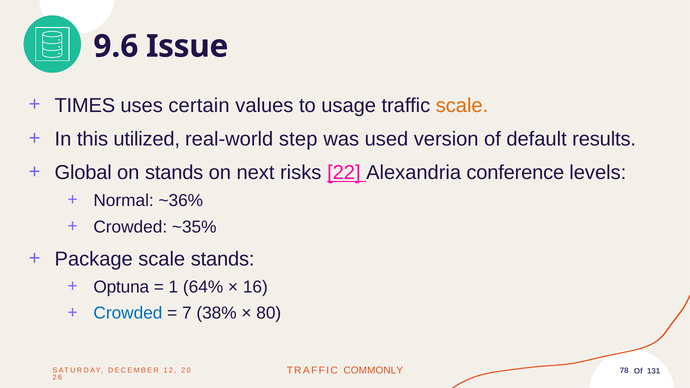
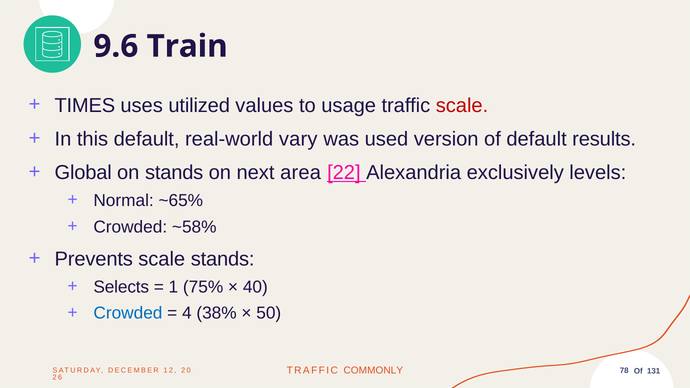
Issue: Issue -> Train (187, 46)
certain: certain -> utilized (199, 105)
scale colour: orange -> red (462, 105)
this utilized: utilized -> default (147, 139)
step: step -> vary (298, 139)
risks: risks -> area (301, 173)
conference: conference -> exclusively (515, 173)
~36%: ~36% -> ~65% (181, 201)
~35%: ~35% -> ~58% (194, 227)
Package: Package -> Prevents (94, 259)
Optuna: Optuna -> Selects (121, 287)
64%: 64% -> 75% (203, 287)
16: 16 -> 40 (255, 287)
7: 7 -> 4 (187, 313)
80: 80 -> 50 (269, 313)
